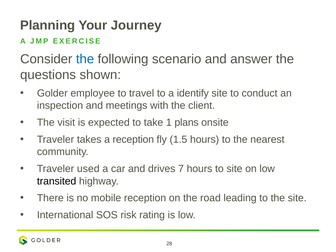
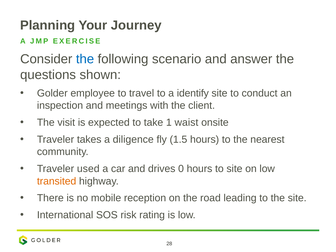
plans: plans -> waist (186, 123)
a reception: reception -> diligence (133, 140)
7: 7 -> 0 (181, 169)
transited colour: black -> orange (57, 181)
